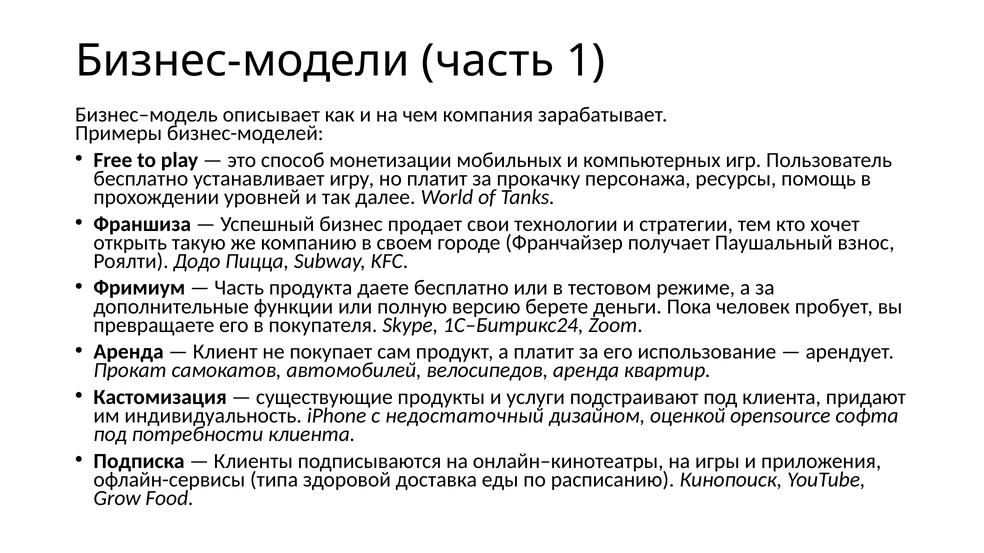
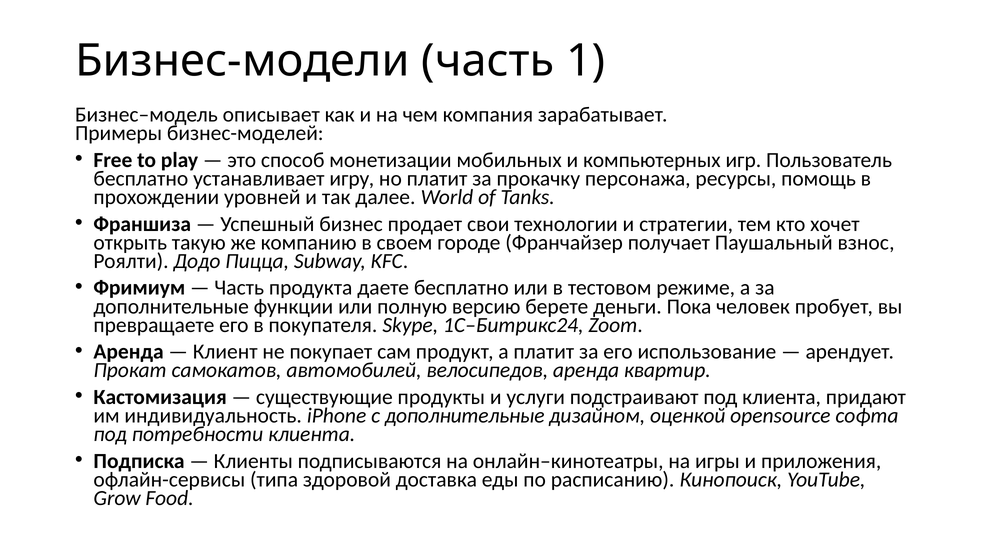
с недостаточный: недостаточный -> дополнительные (465, 416)
